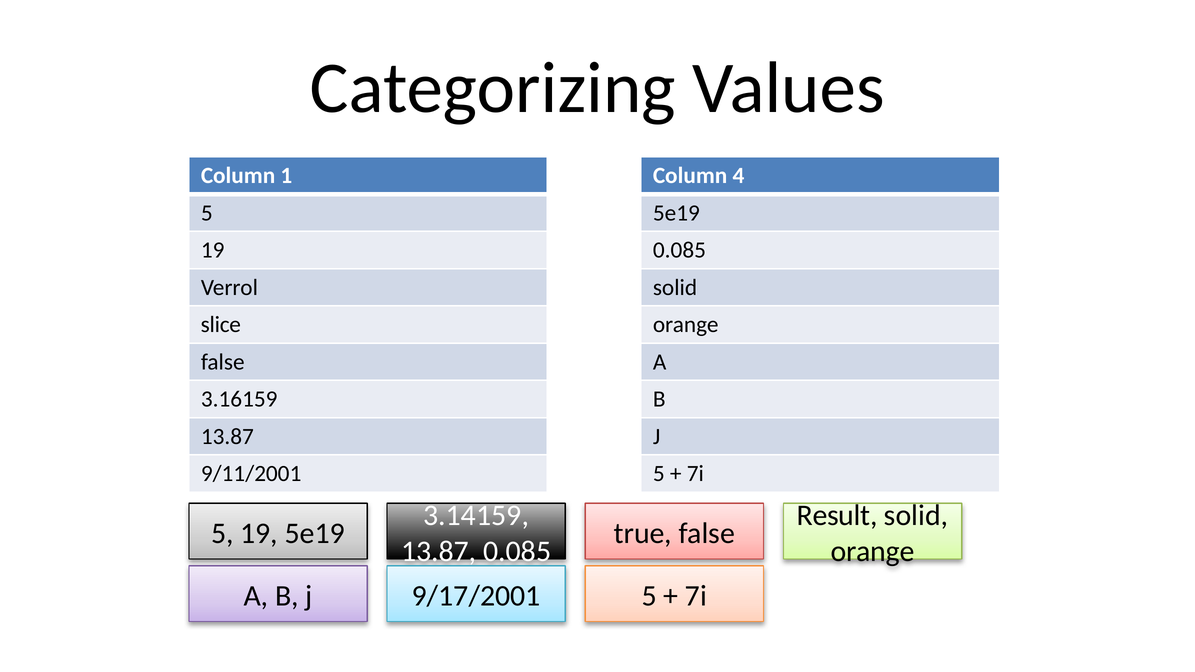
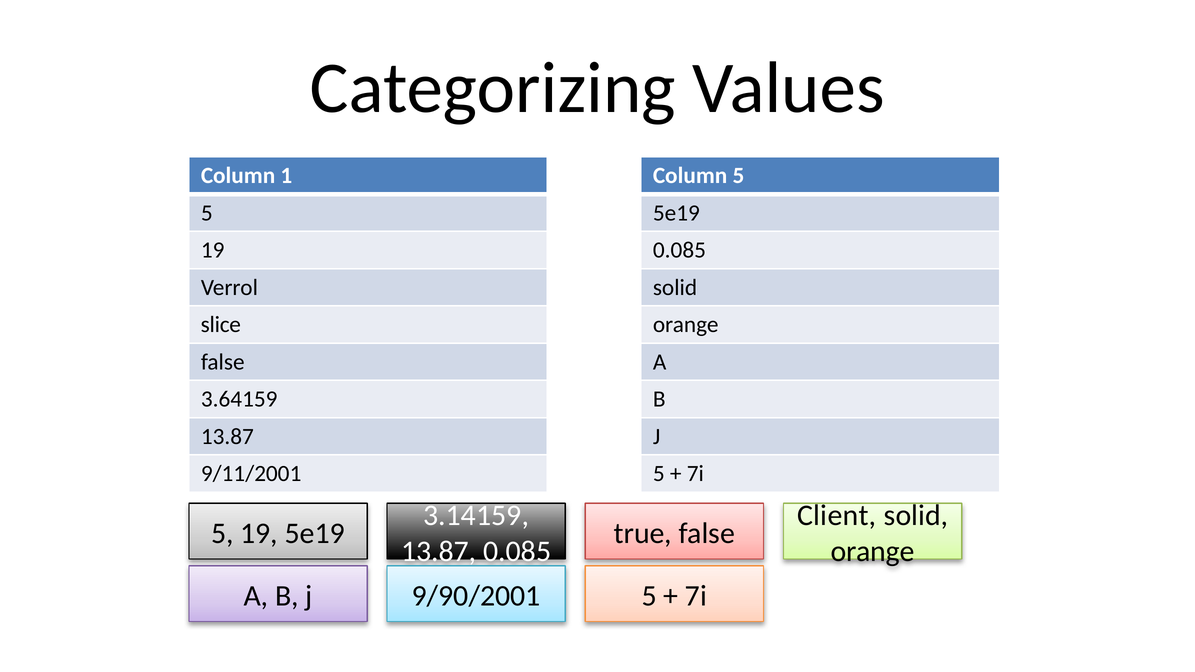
Column 4: 4 -> 5 (738, 176)
3.16159: 3.16159 -> 3.64159 (239, 399)
Result: Result -> Client (837, 516)
9/17/2001: 9/17/2001 -> 9/90/2001 (476, 596)
